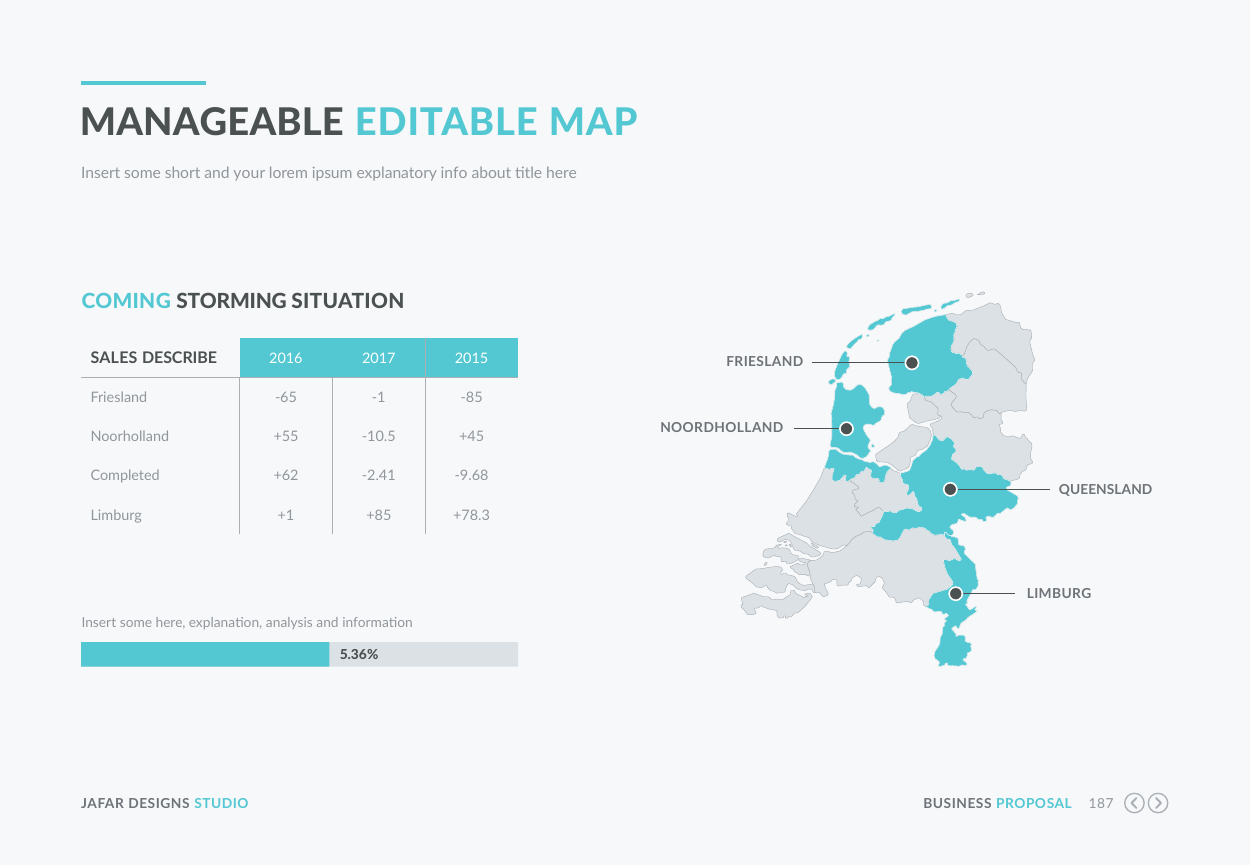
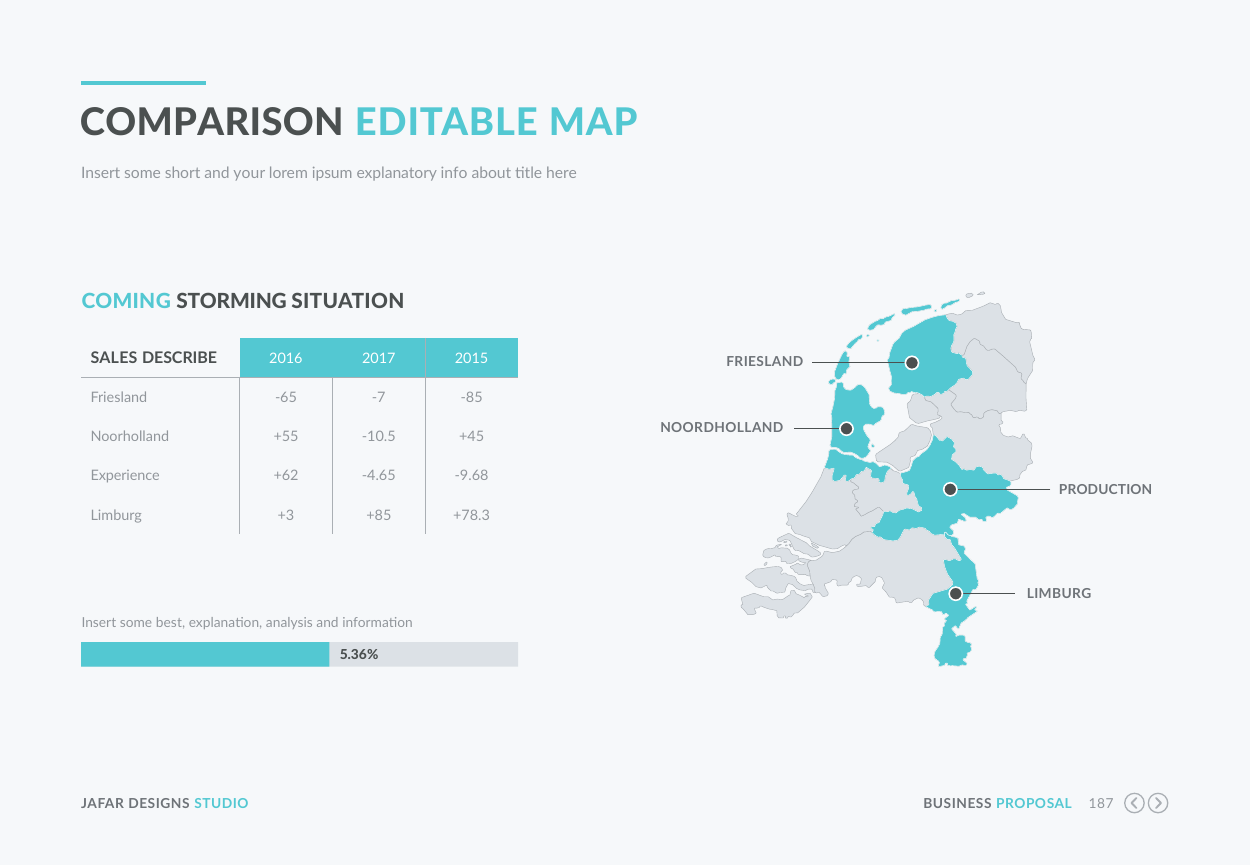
MANAGEABLE: MANAGEABLE -> COMPARISON (212, 123)
-1: -1 -> -7 (379, 398)
Completed: Completed -> Experience (125, 476)
-2.41: -2.41 -> -4.65 (379, 476)
QUEENSLAND: QUEENSLAND -> PRODUCTION (1106, 490)
+1: +1 -> +3 (286, 516)
some here: here -> best (171, 623)
